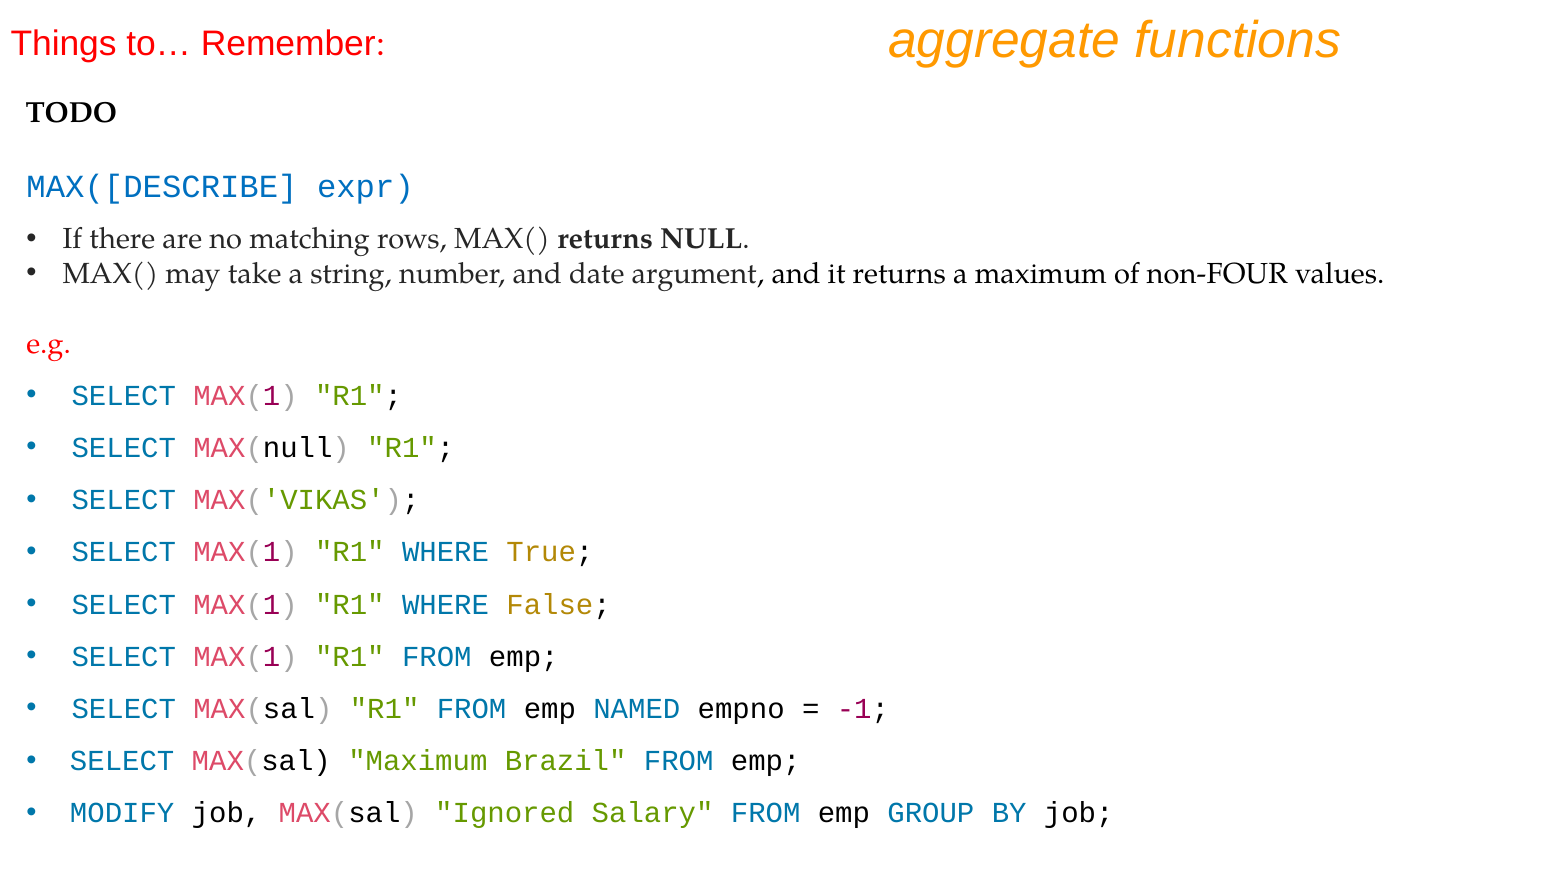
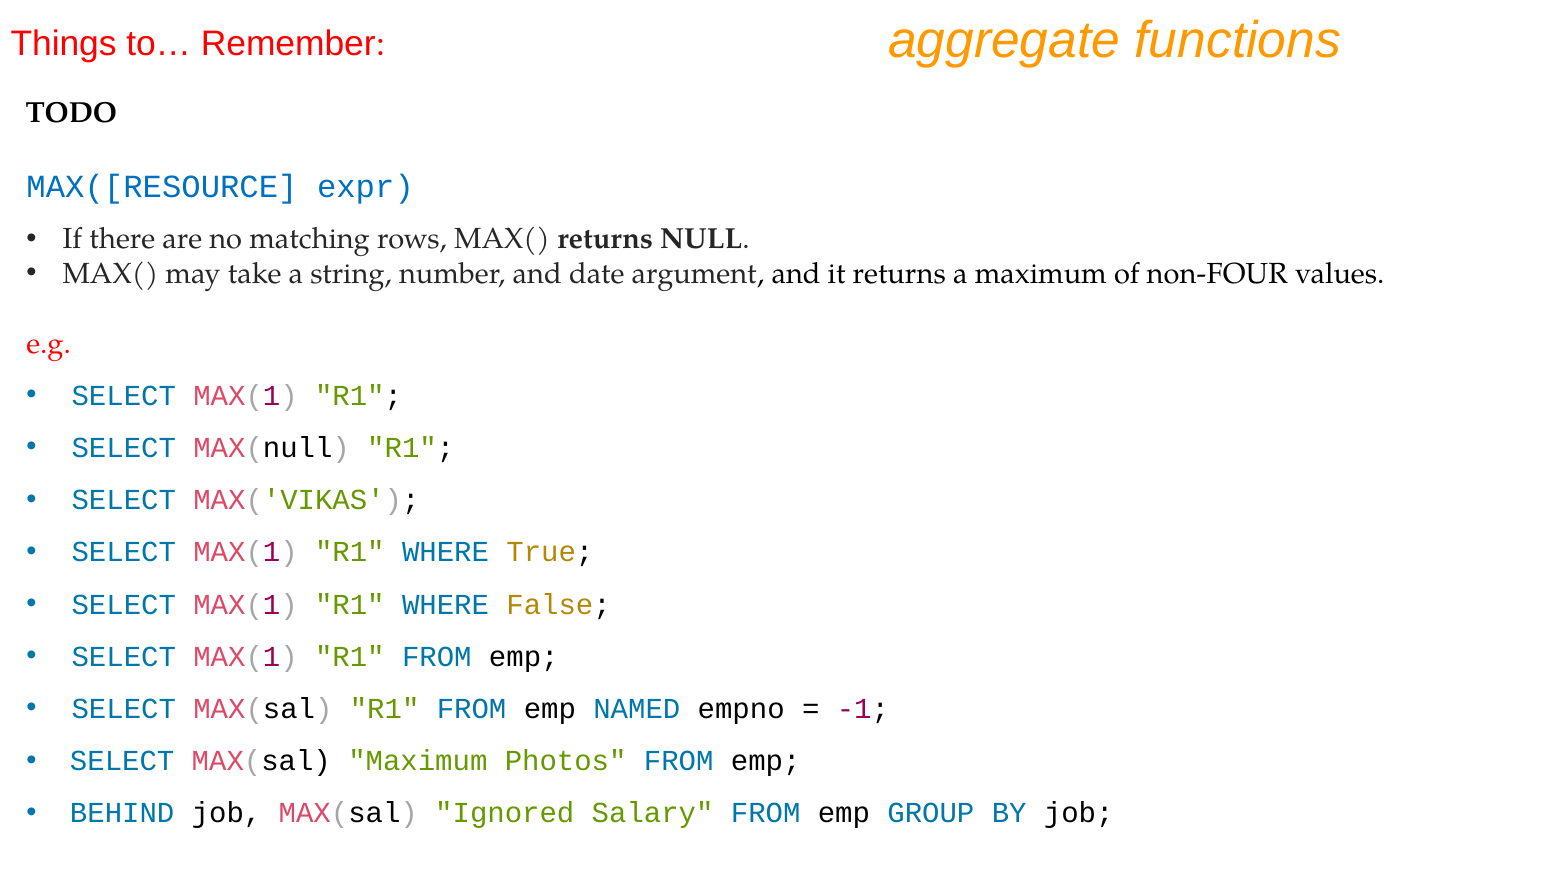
MAX([DESCRIBE: MAX([DESCRIBE -> MAX([RESOURCE (162, 187)
Brazil: Brazil -> Photos (566, 761)
MODIFY: MODIFY -> BEHIND (122, 813)
